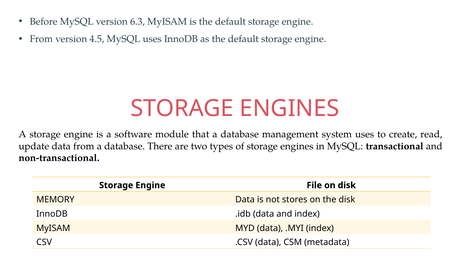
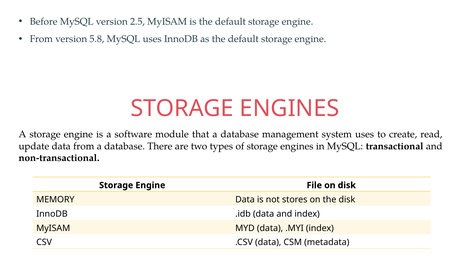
6.3: 6.3 -> 2.5 (138, 21)
4.5: 4.5 -> 5.8 (97, 39)
